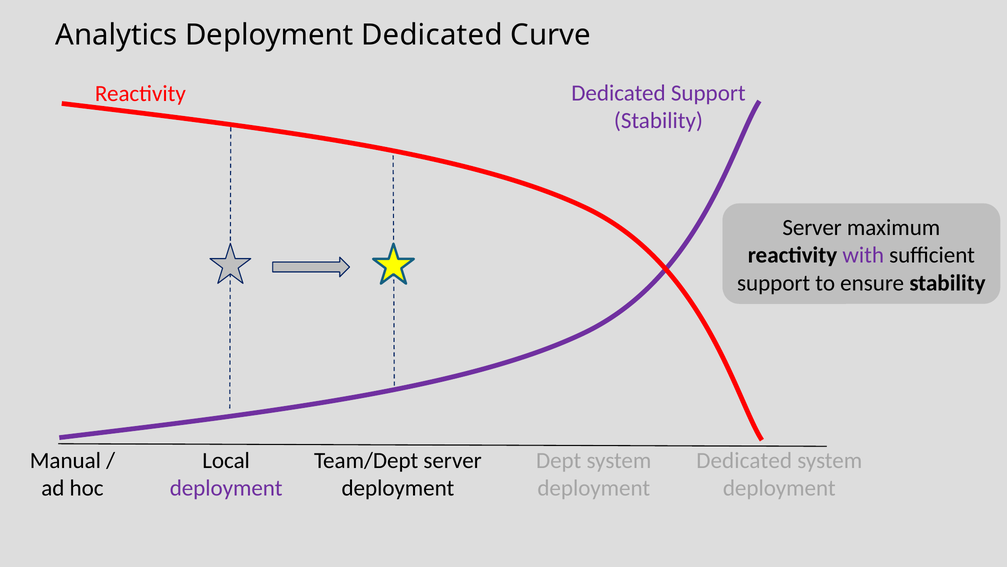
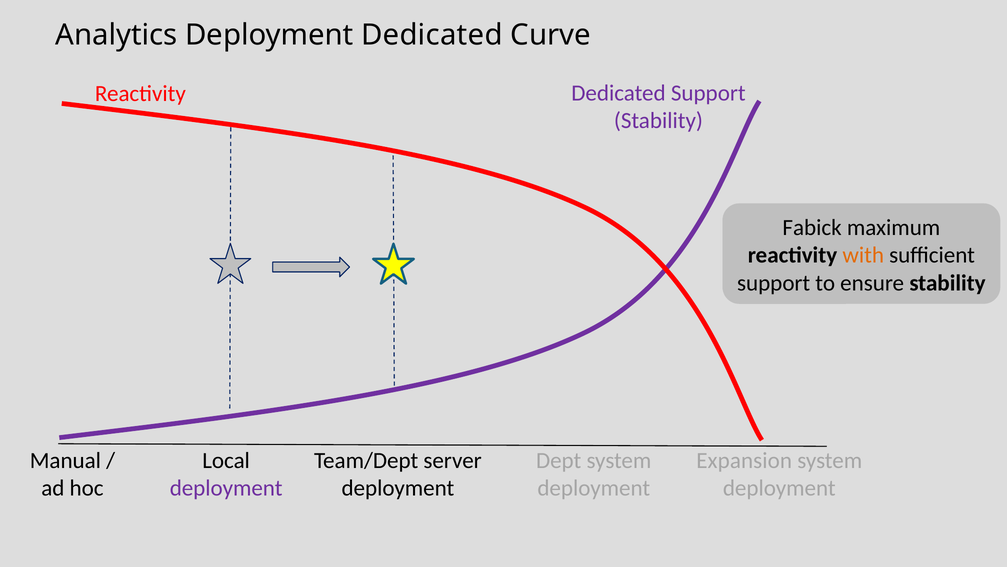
Server: Server -> Fabick (812, 227)
with colour: purple -> orange (863, 255)
Dedicated: Dedicated -> Expansion (744, 460)
